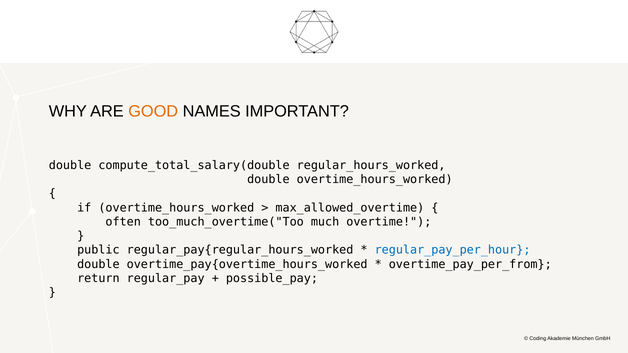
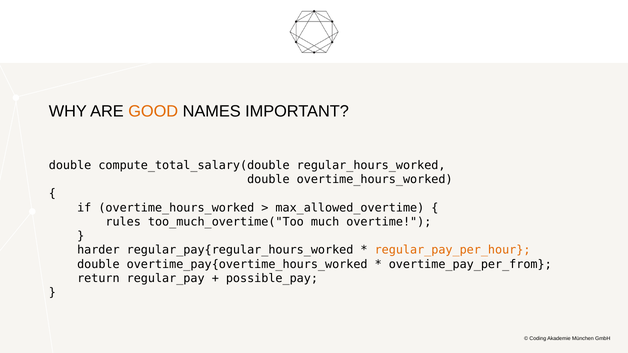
often: often -> rules (123, 222)
public: public -> harder (98, 250)
regular_pay_per_hour colour: blue -> orange (453, 250)
